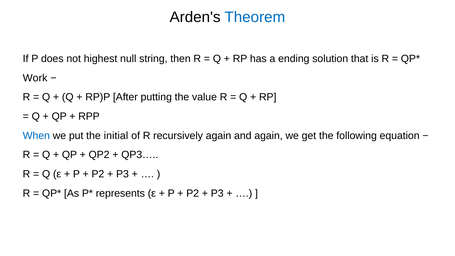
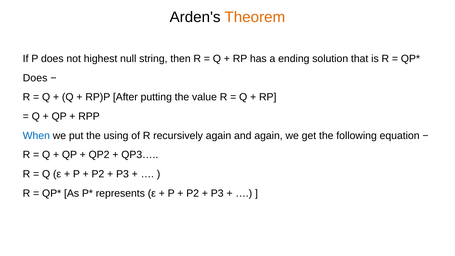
Theorem colour: blue -> orange (255, 17)
Work: Work -> Does (35, 78)
initial: initial -> using (116, 136)
